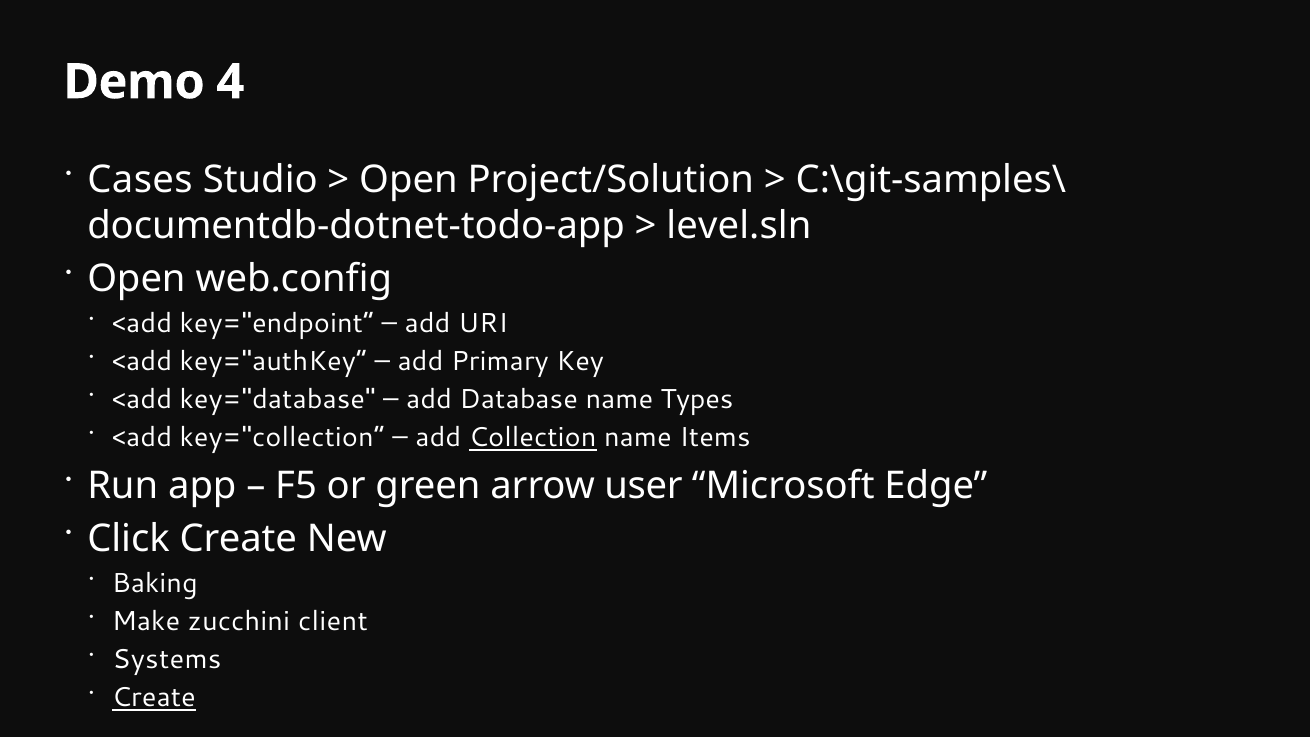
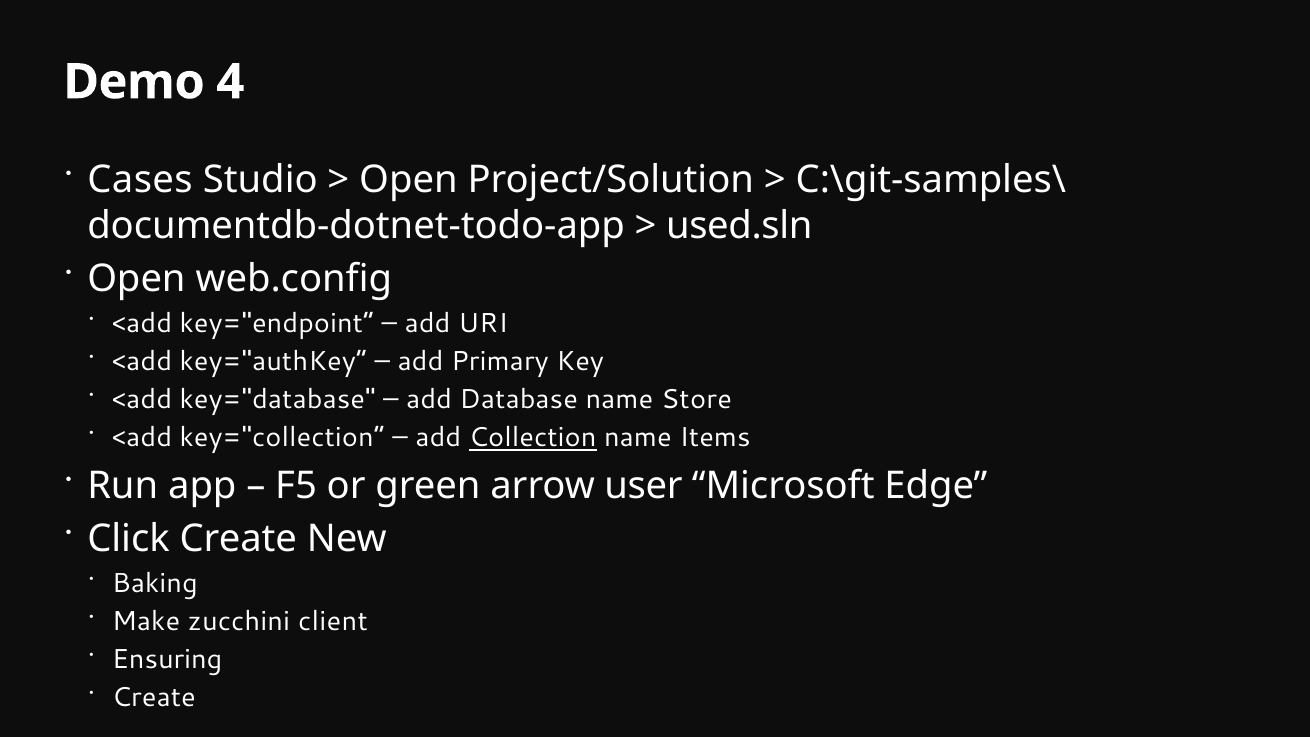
level.sln: level.sln -> used.sln (739, 226)
Types: Types -> Store (697, 400)
Systems: Systems -> Ensuring (167, 660)
Create underline: present -> none (154, 698)
